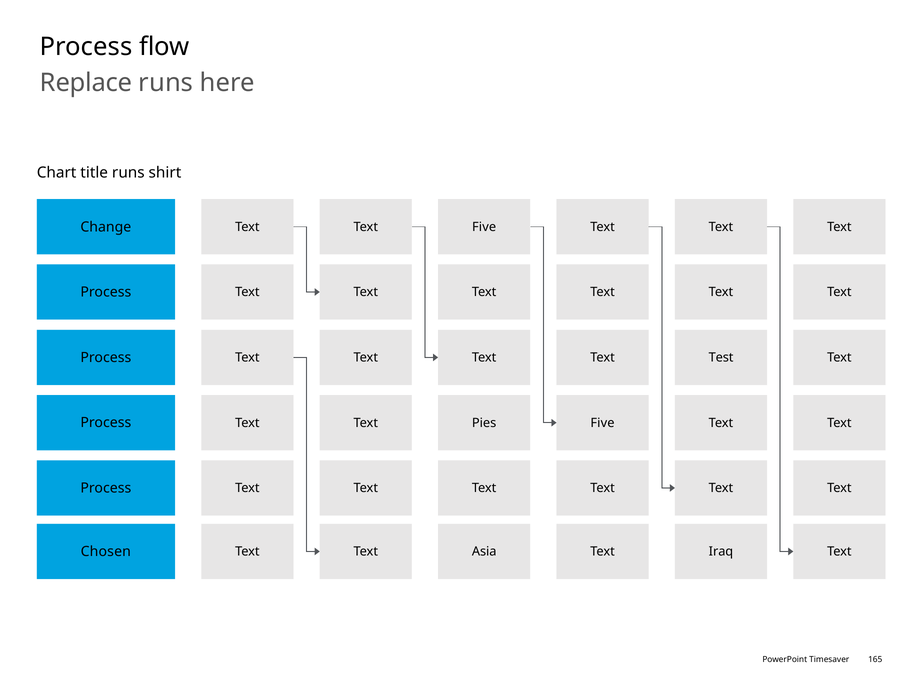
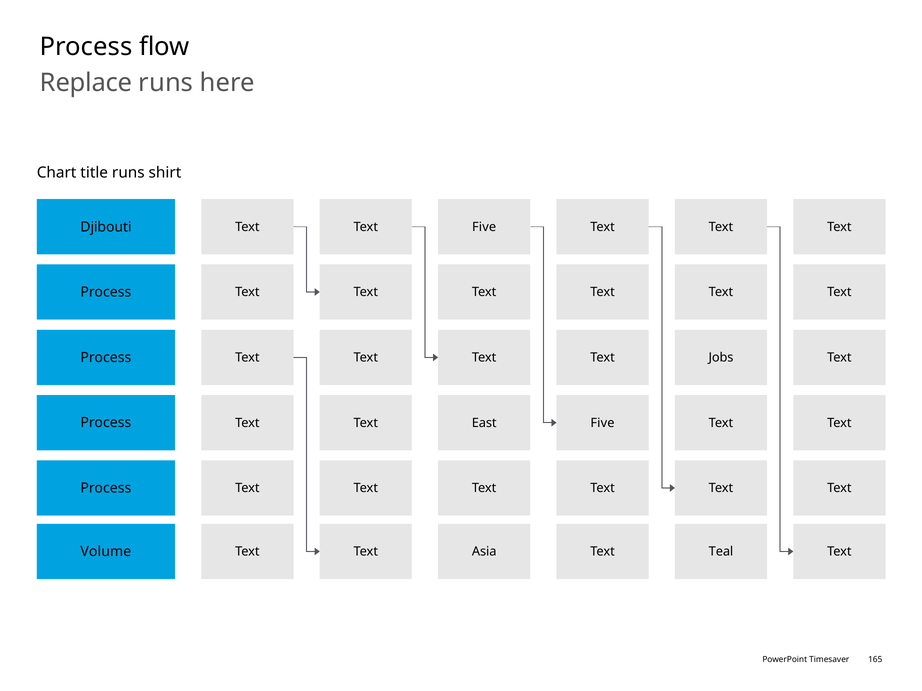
Change: Change -> Djibouti (106, 227)
Test: Test -> Jobs (721, 358)
Pies: Pies -> East (484, 423)
Chosen: Chosen -> Volume (106, 552)
Iraq: Iraq -> Teal (721, 552)
